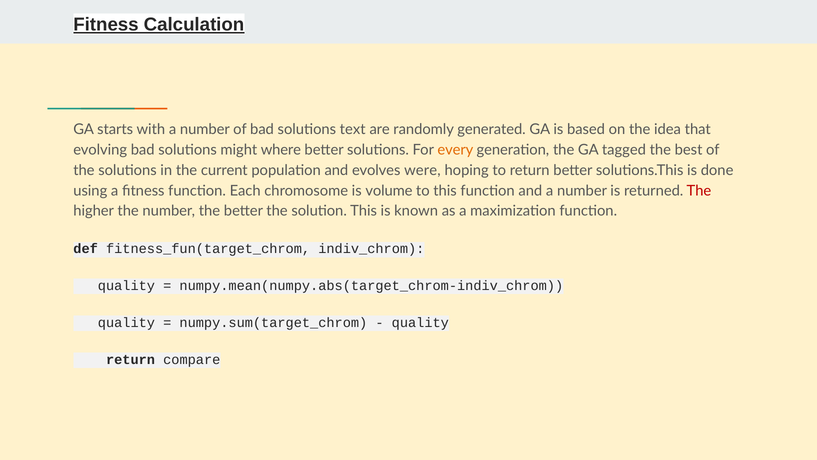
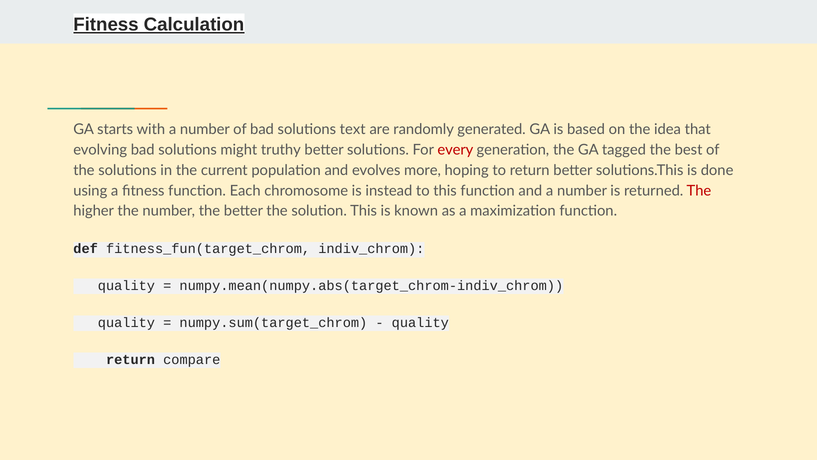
where: where -> truthy (281, 150)
every colour: orange -> red (455, 150)
were: were -> more (422, 170)
volume: volume -> instead (389, 191)
